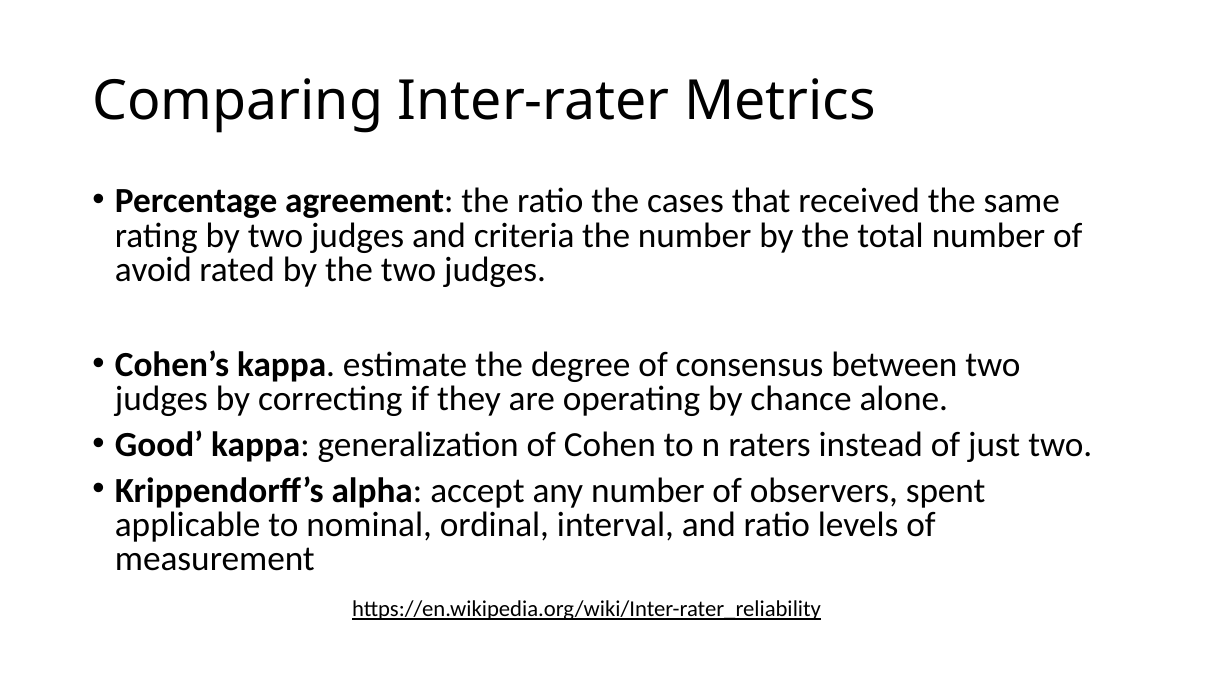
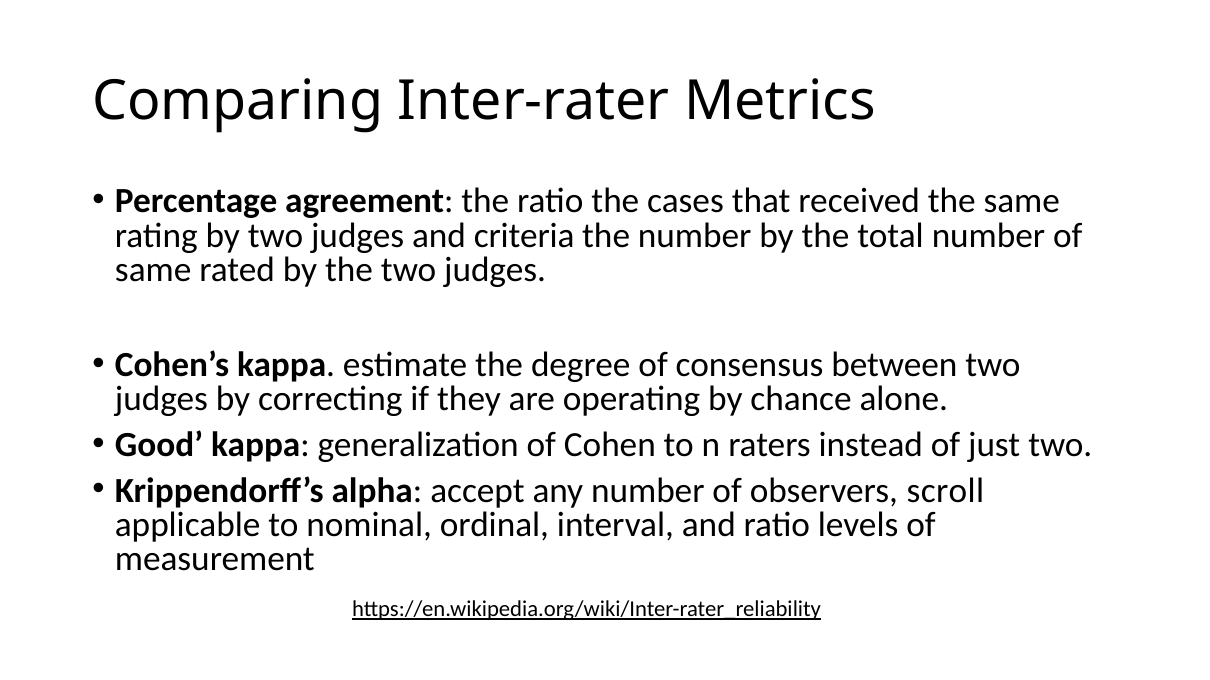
avoid: avoid -> same (153, 270)
spent: spent -> scroll (945, 491)
